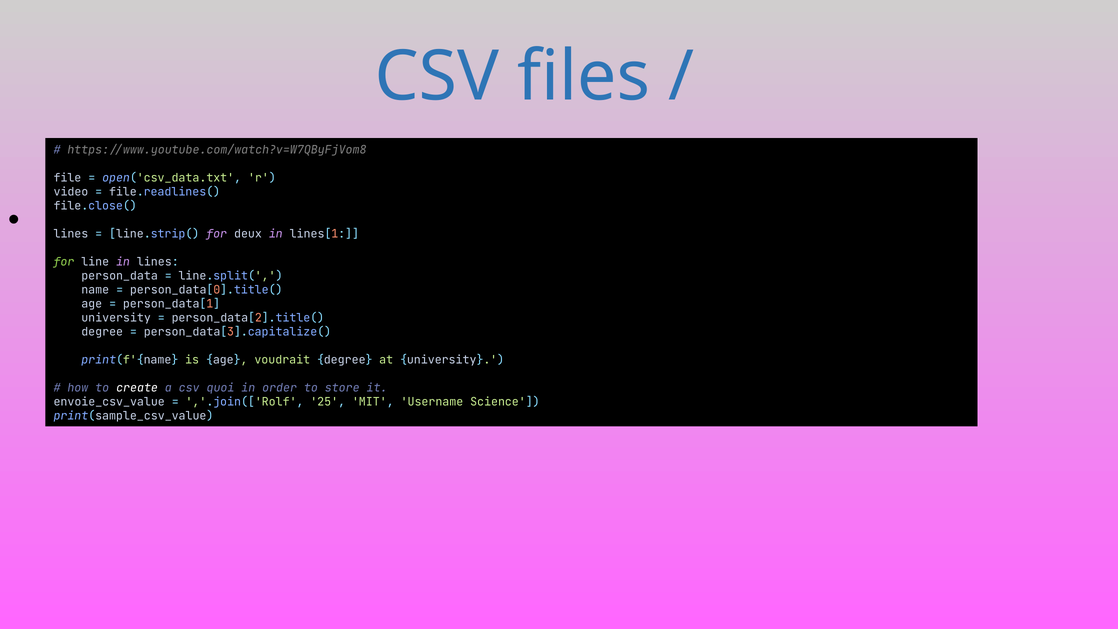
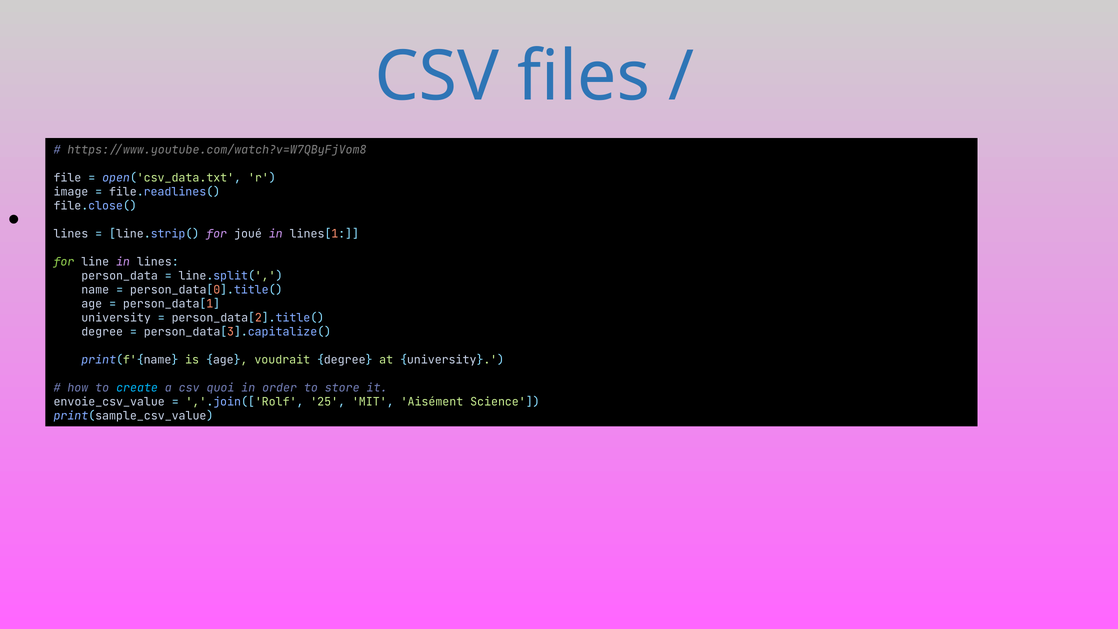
video: video -> image (71, 192)
deux: deux -> joué (248, 234)
create colour: white -> light blue (137, 388)
Username: Username -> Aisément (432, 402)
